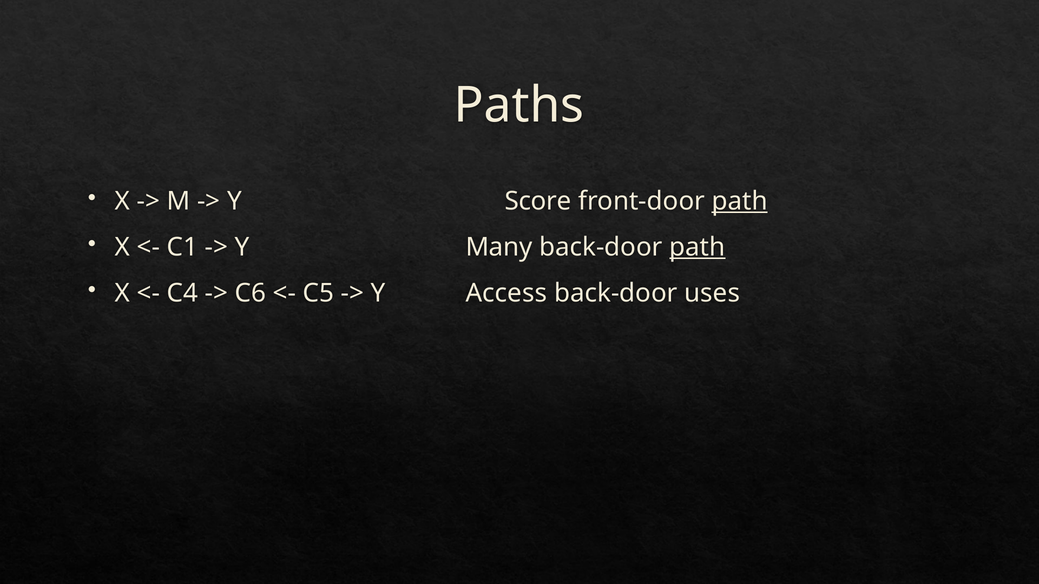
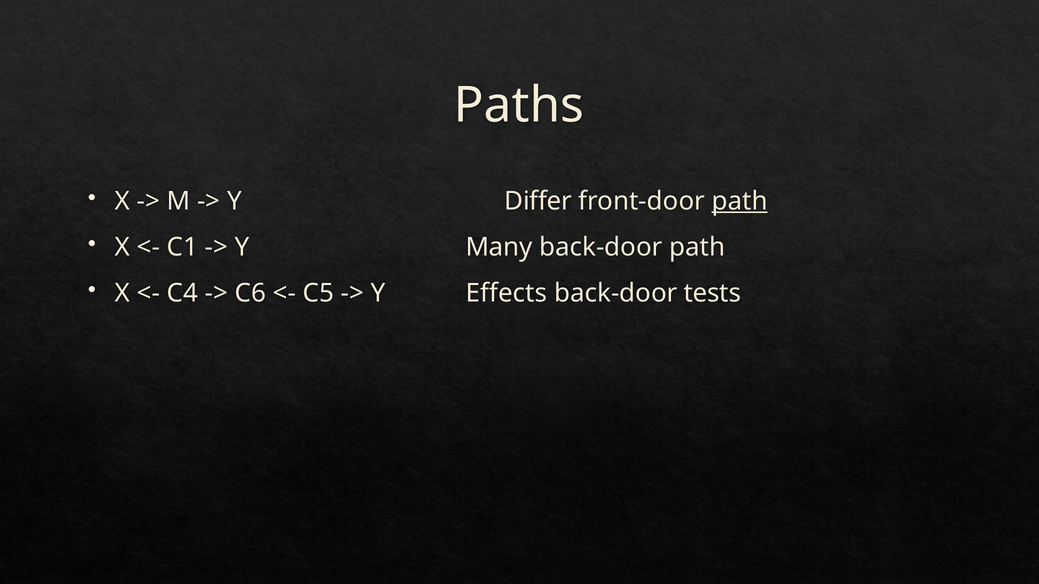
Score: Score -> Differ (538, 201)
path underline: present -> none (697, 247)
Access: Access -> Effects (506, 293)
uses: uses -> tests (712, 293)
